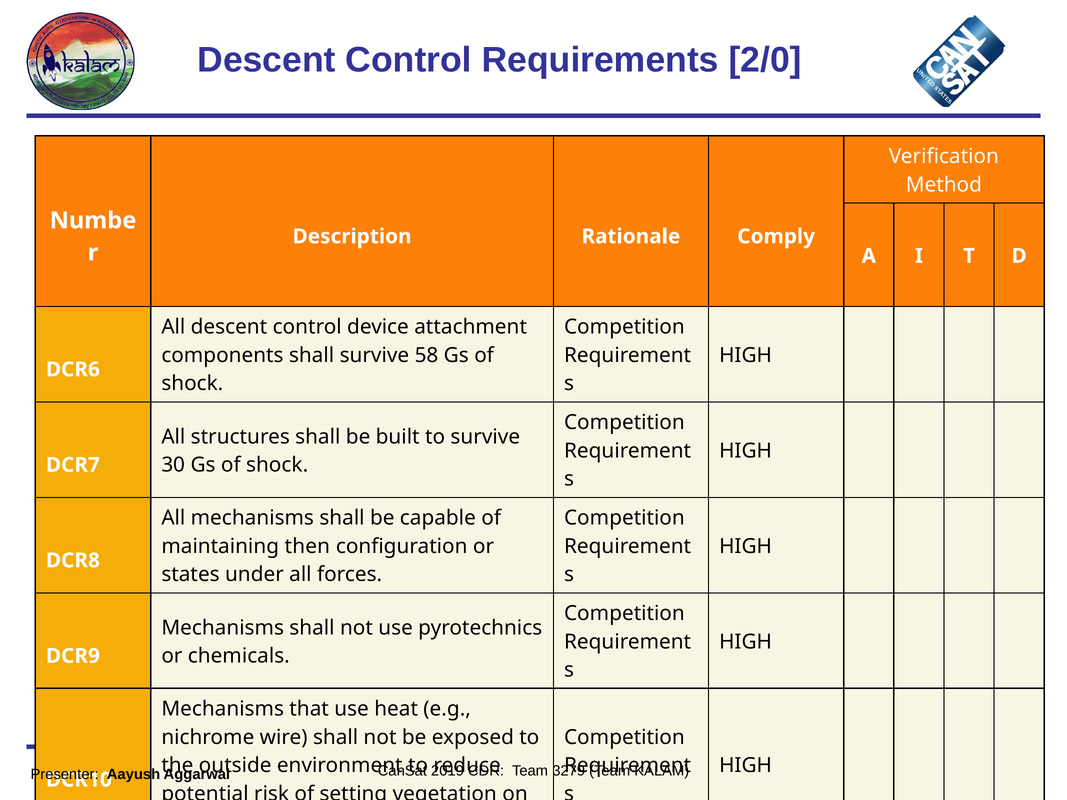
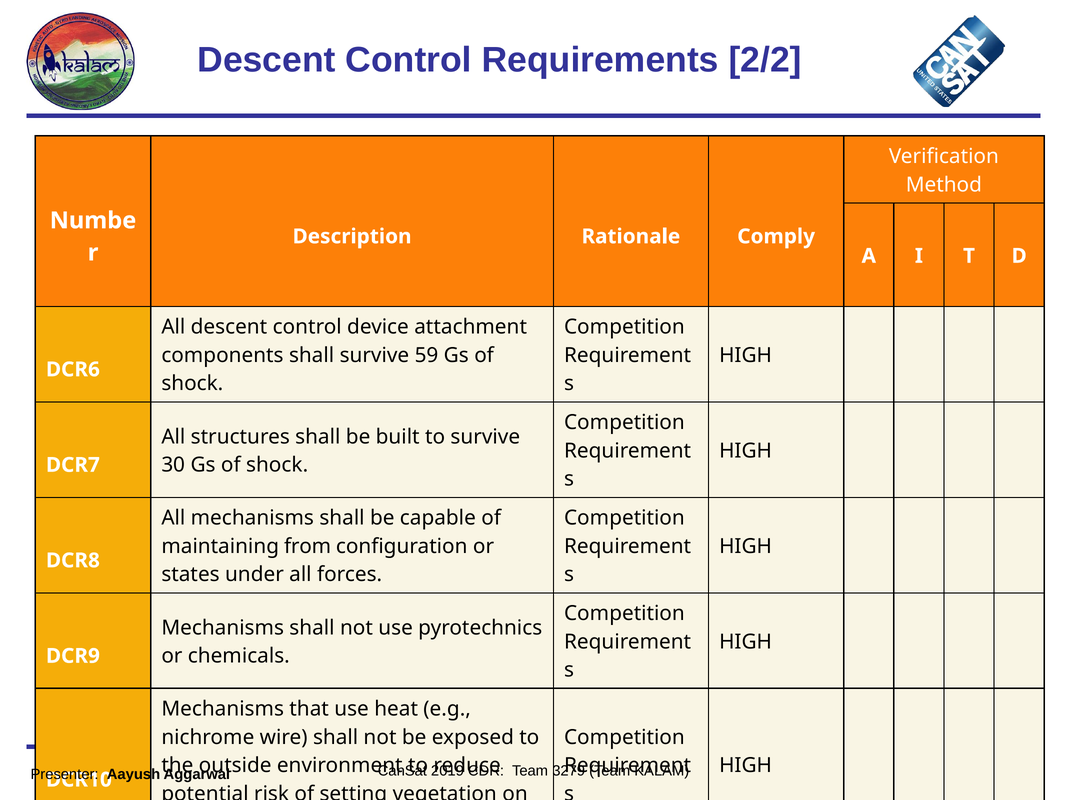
2/0: 2/0 -> 2/2 (765, 60)
58: 58 -> 59 (426, 355)
then: then -> from (308, 547)
